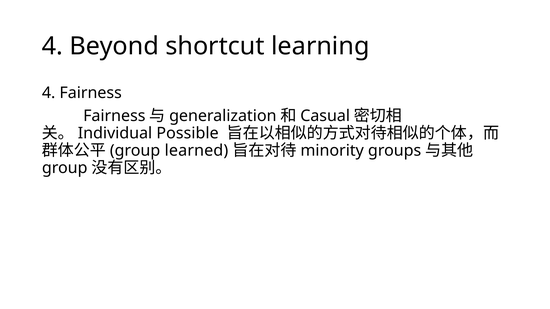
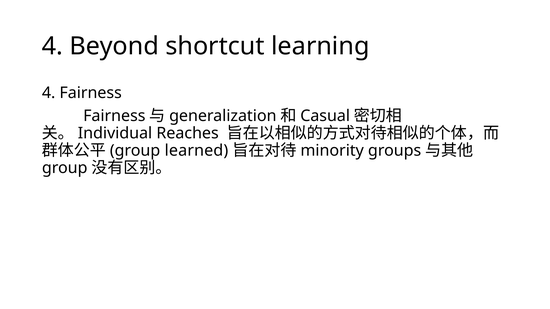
Possible: Possible -> Reaches (188, 133)
